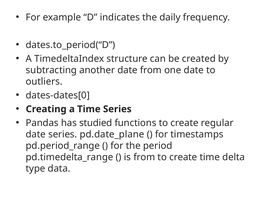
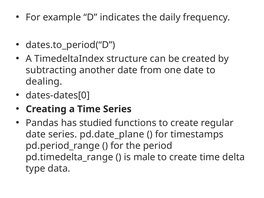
outliers: outliers -> dealing (44, 82)
is from: from -> male (144, 157)
